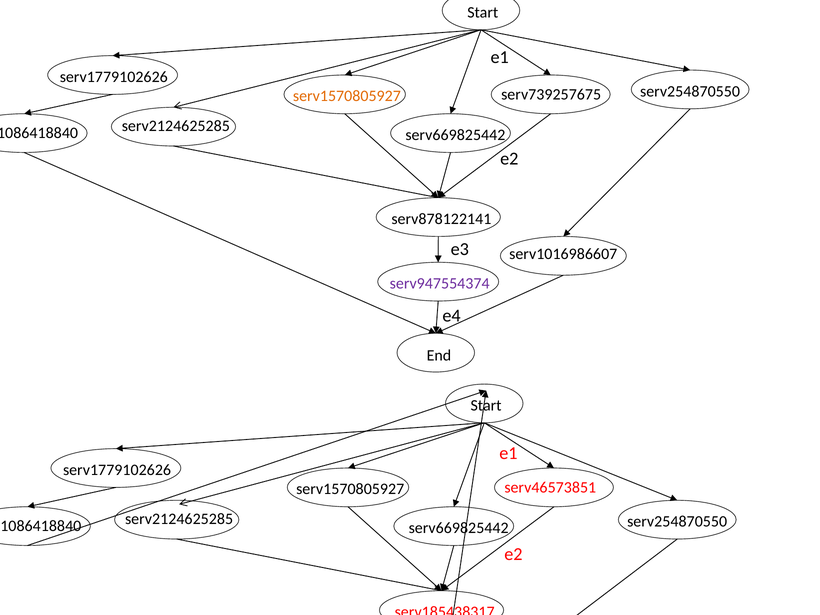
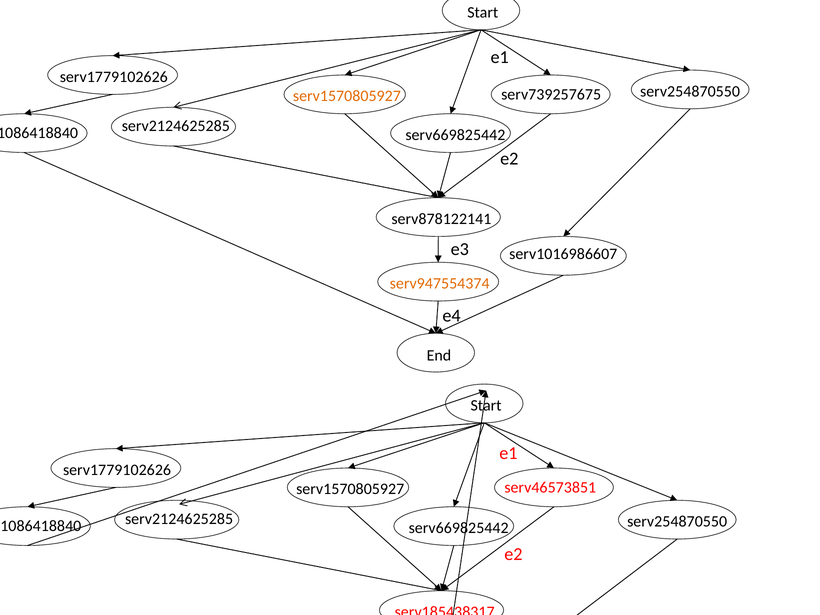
serv947554374 colour: purple -> orange (440, 283)
